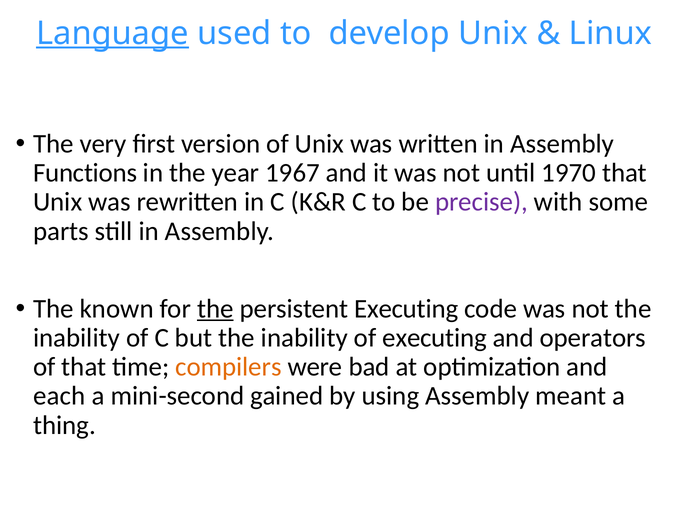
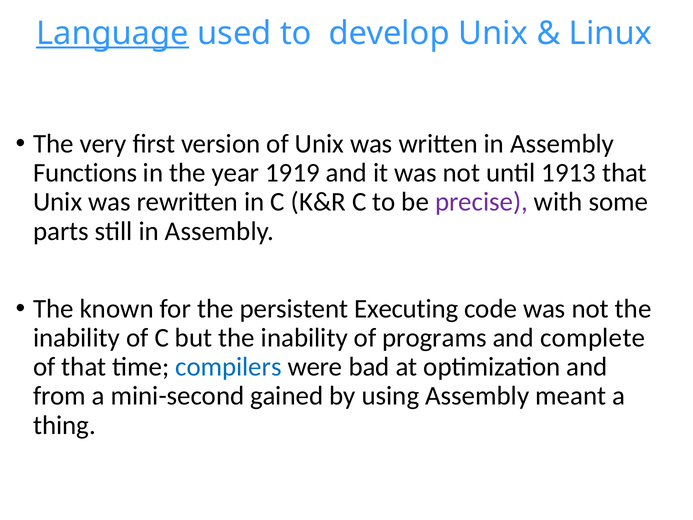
1967: 1967 -> 1919 (293, 173)
1970: 1970 -> 1913 (569, 173)
the underline: present -> none (215, 309)
of executing: executing -> programs (434, 338)
operators: operators -> complete (593, 338)
compilers colour: orange -> blue (229, 367)
each: each -> from (59, 396)
